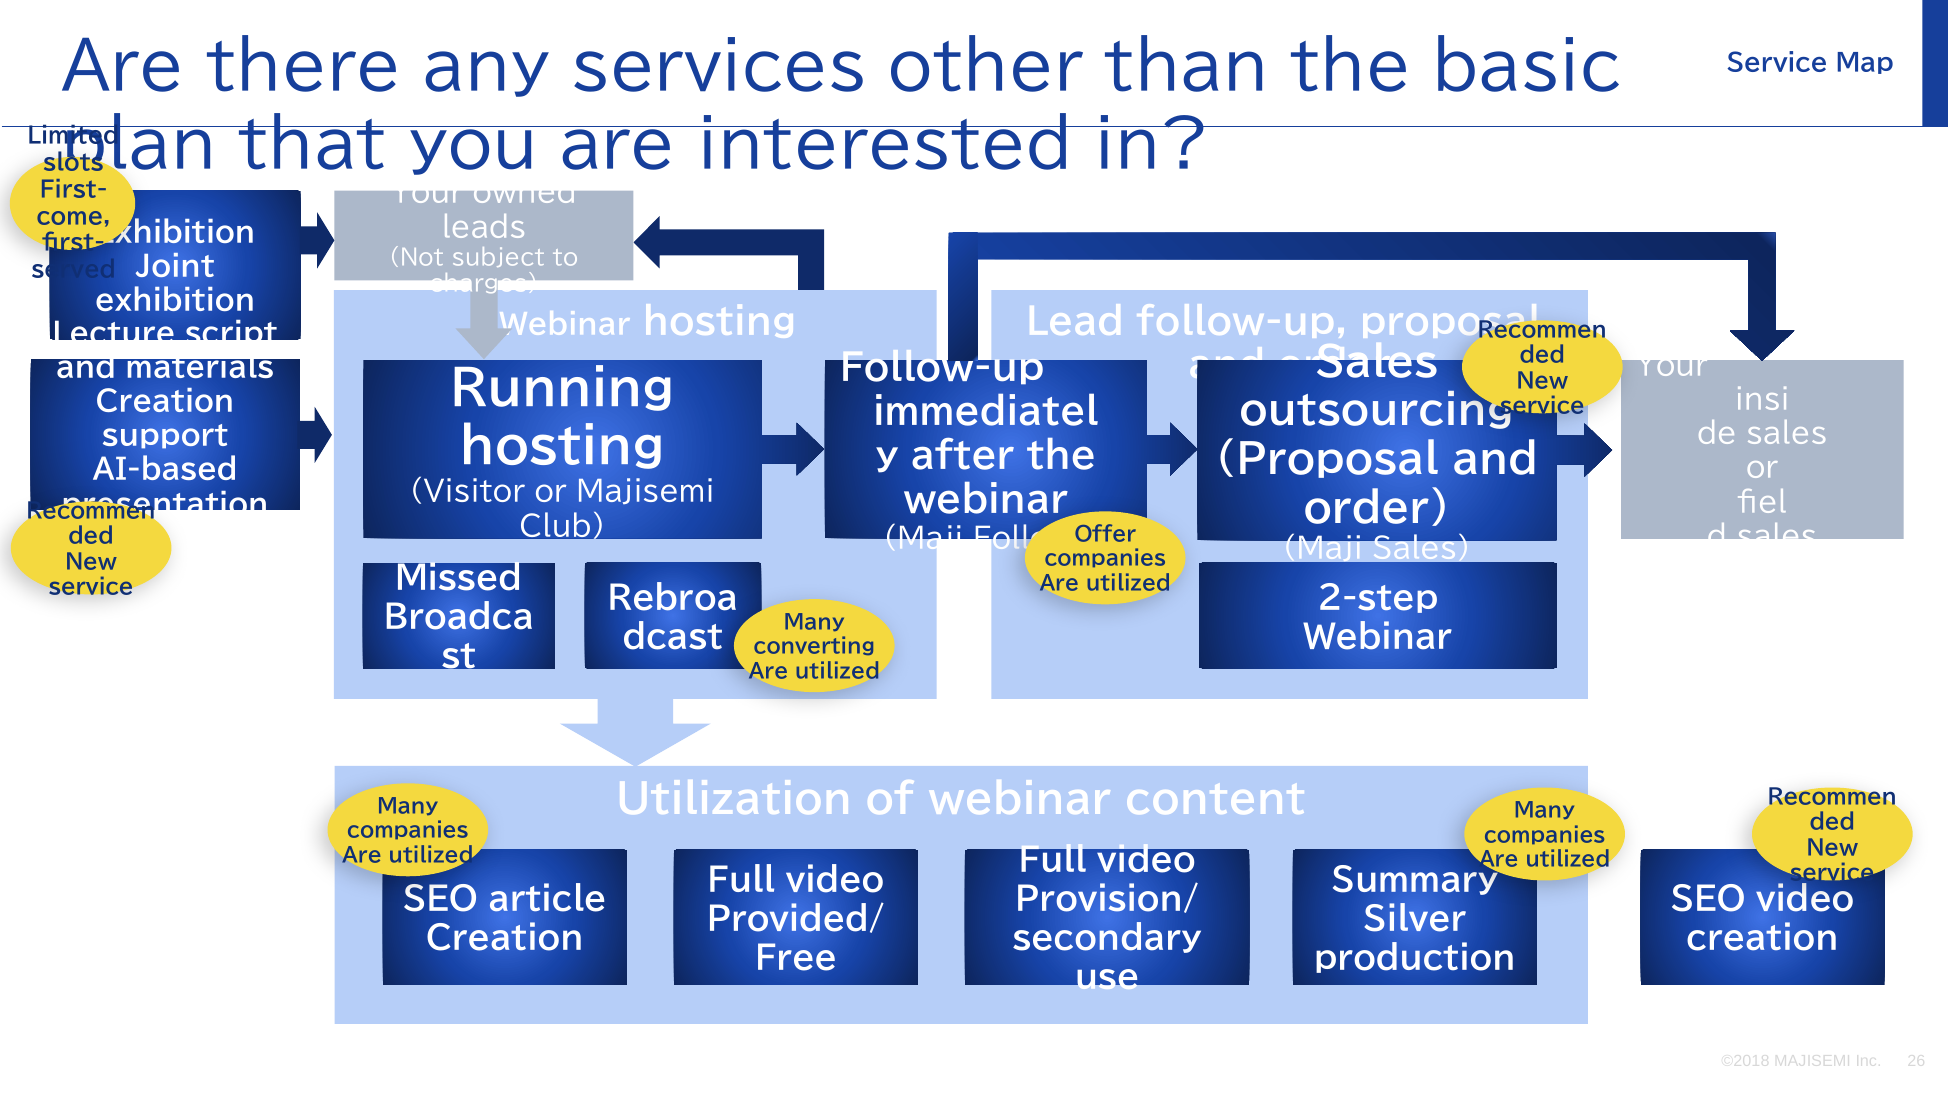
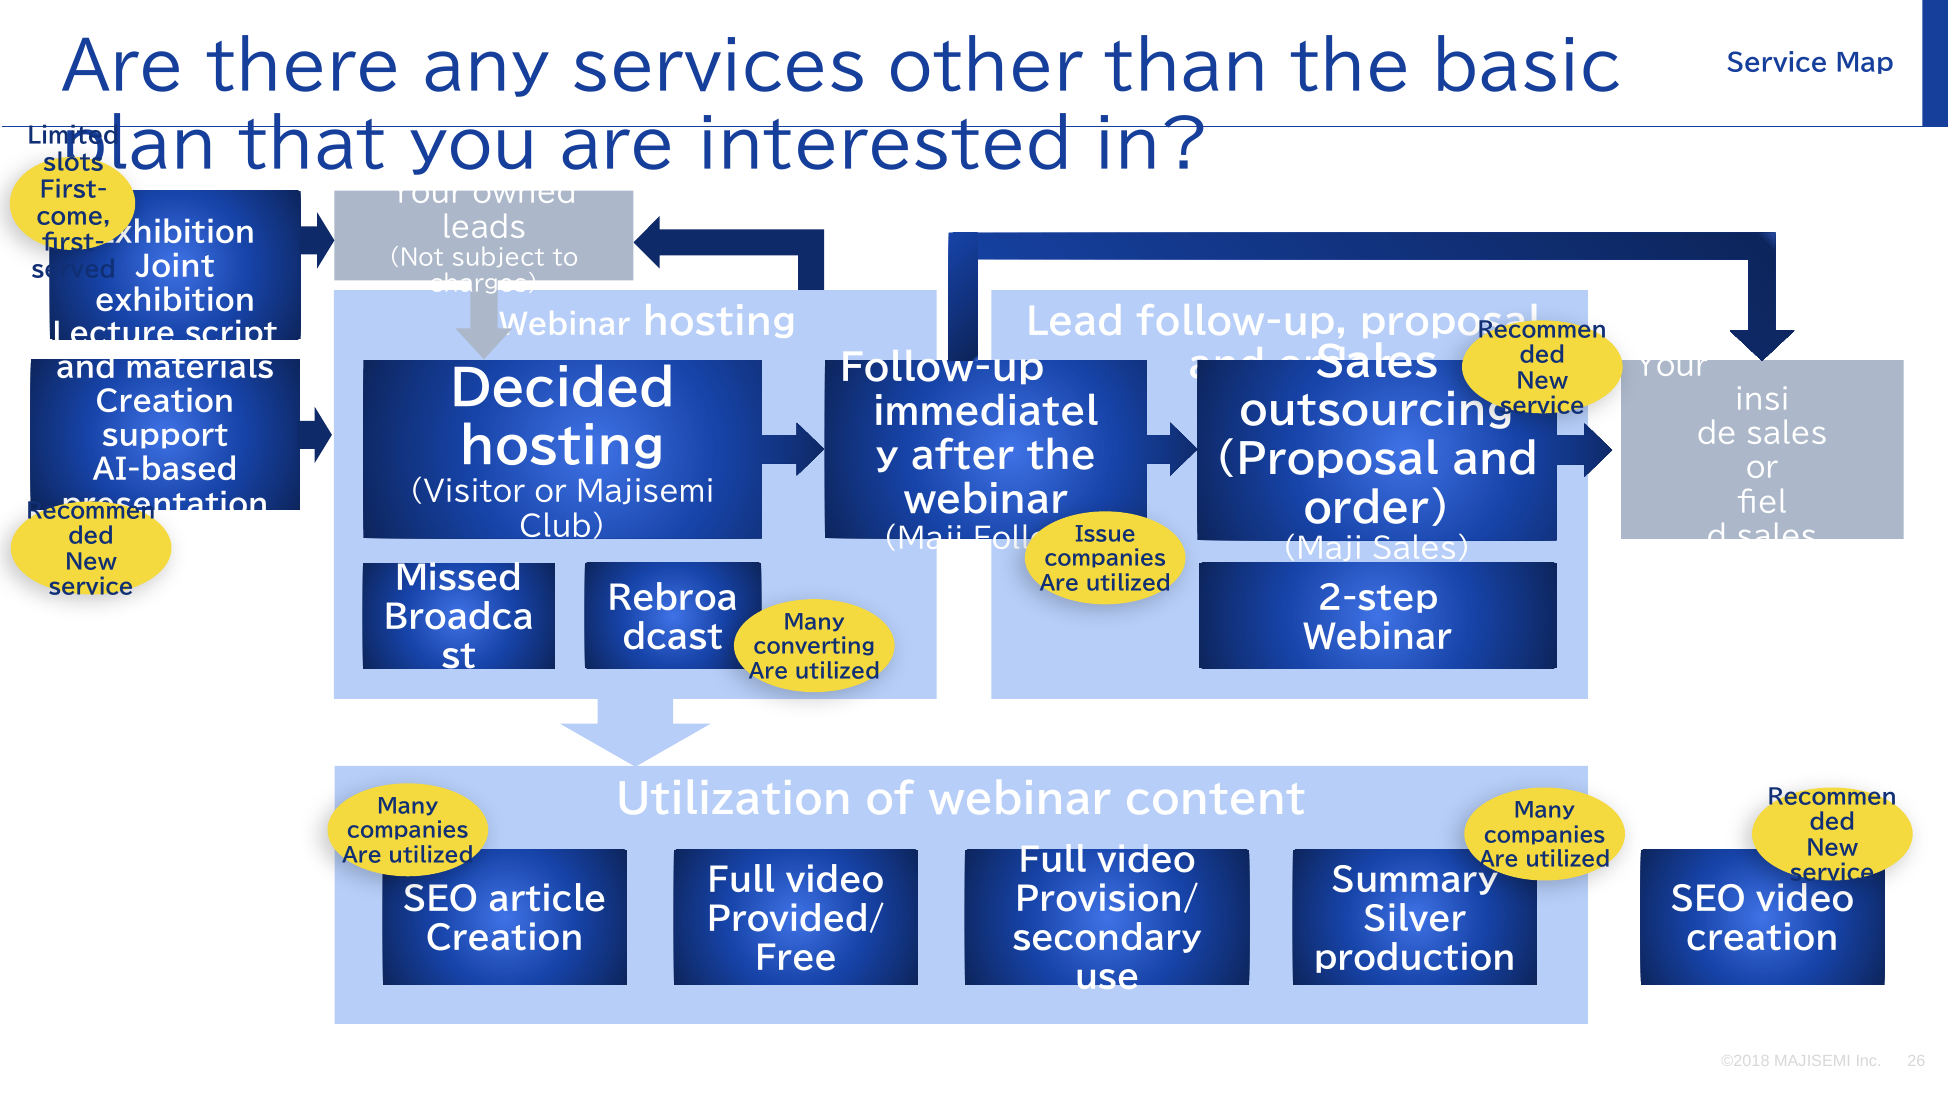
Running: Running -> Decided (563, 389)
Offer: Offer -> Issue (1105, 535)
